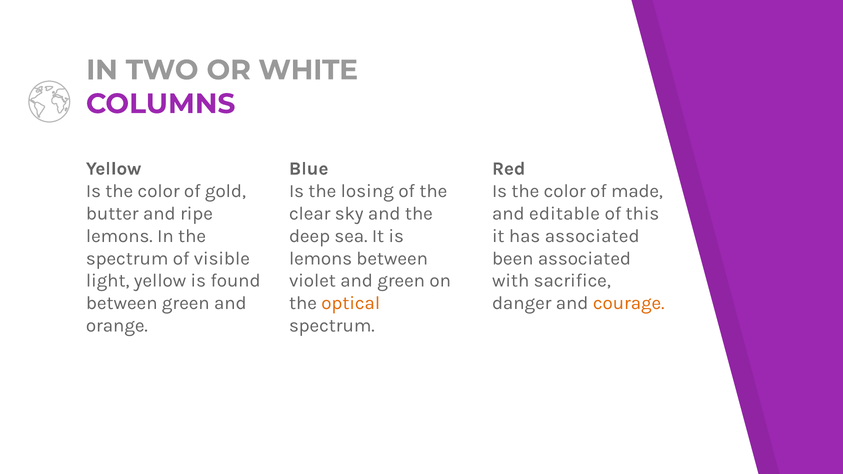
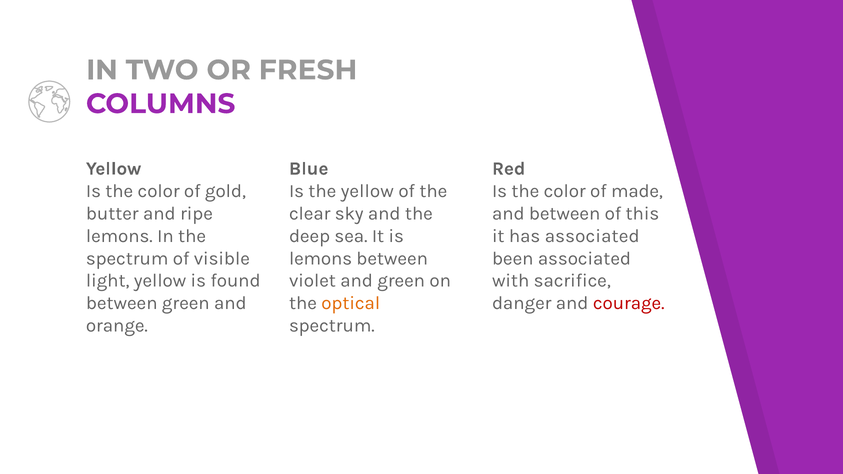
WHITE: WHITE -> FRESH (308, 70)
the losing: losing -> yellow (367, 191)
and editable: editable -> between (565, 214)
courage colour: orange -> red (629, 303)
